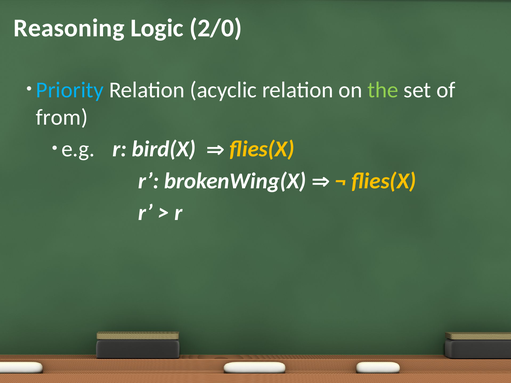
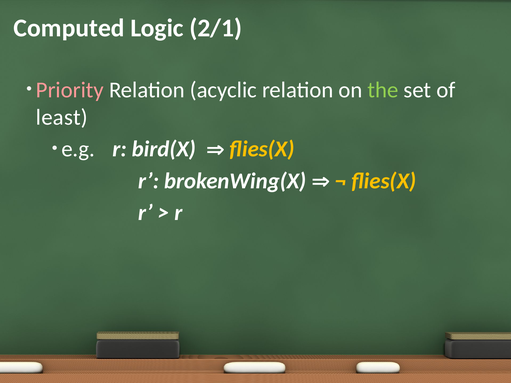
Reasoning: Reasoning -> Computed (69, 28)
2/0: 2/0 -> 2/1 (216, 28)
Priority colour: light blue -> pink (70, 90)
from: from -> least (62, 117)
